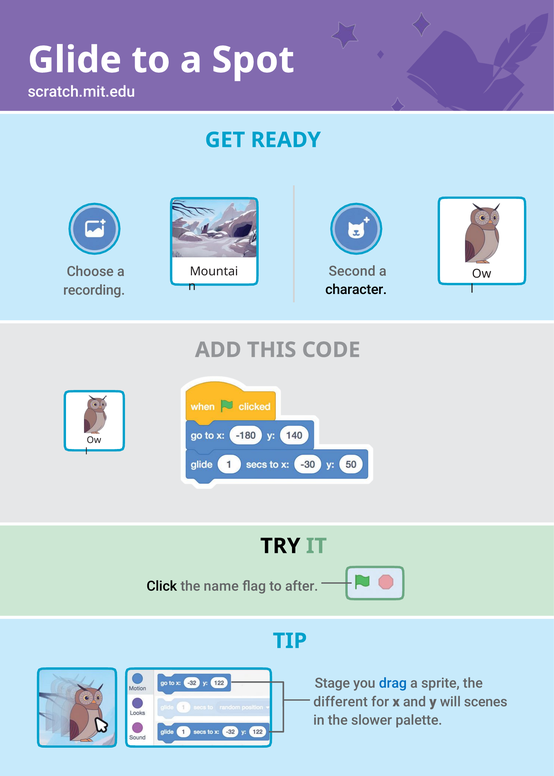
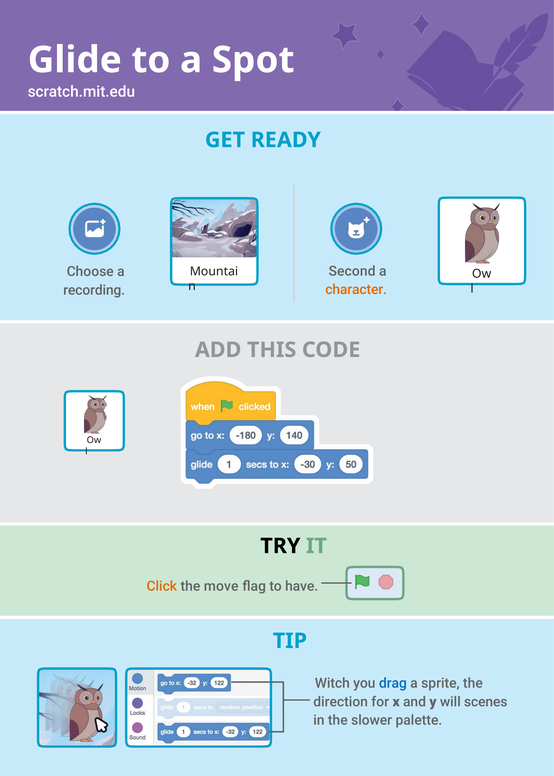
character colour: black -> orange (356, 290)
Click colour: black -> orange (162, 586)
name: name -> move (221, 586)
after: after -> have (302, 586)
Stage: Stage -> Witch (332, 683)
different: different -> direction (341, 701)
